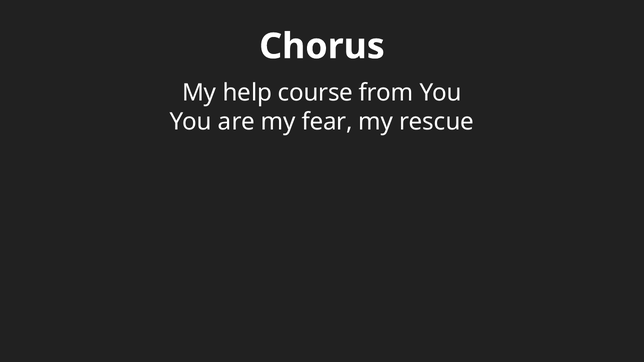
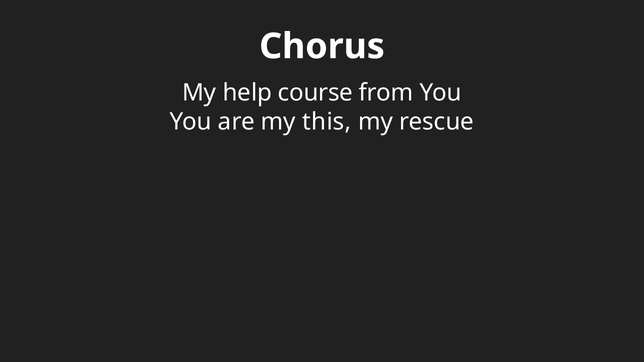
fear: fear -> this (327, 122)
